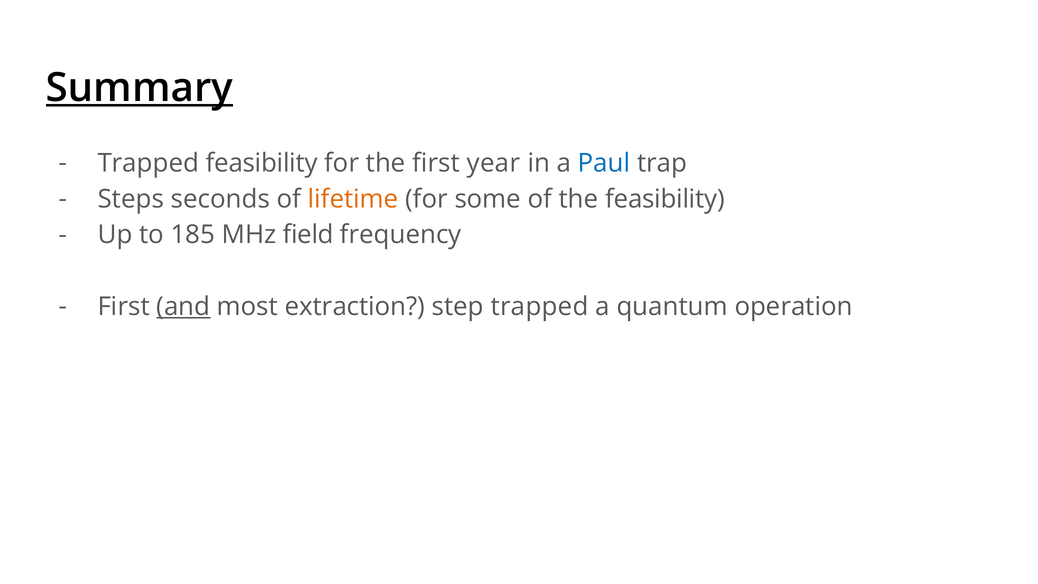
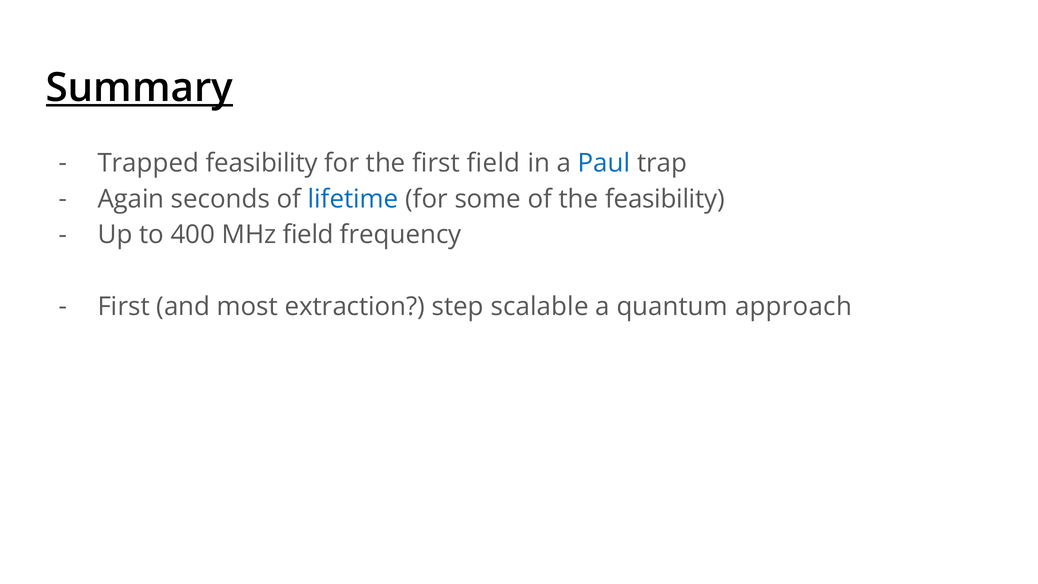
first year: year -> field (494, 163)
Steps: Steps -> Again (131, 199)
lifetime colour: orange -> blue (353, 199)
185: 185 -> 400 (193, 235)
and underline: present -> none (183, 306)
step trapped: trapped -> scalable (540, 306)
operation: operation -> approach (793, 306)
